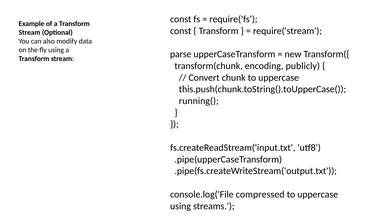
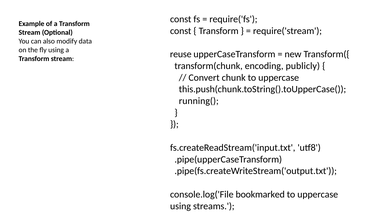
parse: parse -> reuse (181, 54)
compressed: compressed -> bookmarked (260, 194)
